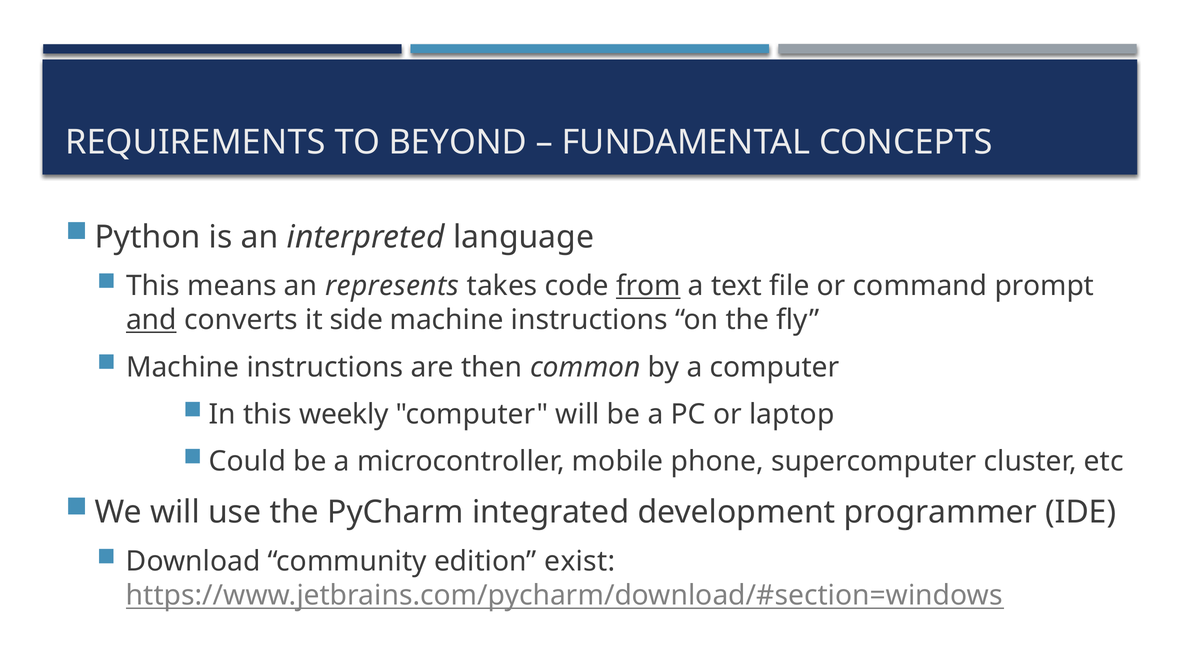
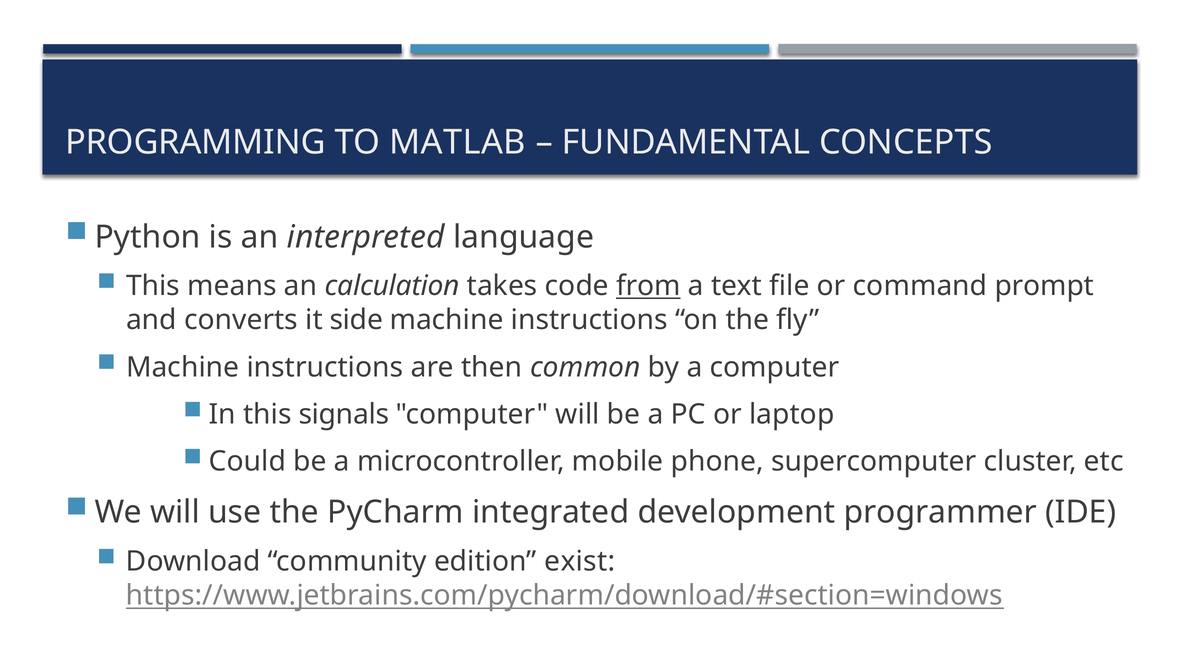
REQUIREMENTS: REQUIREMENTS -> PROGRAMMING (196, 142)
BEYOND: BEYOND -> MATLAB (458, 142)
represents: represents -> calculation (392, 286)
and underline: present -> none (151, 320)
weekly: weekly -> signals (344, 414)
